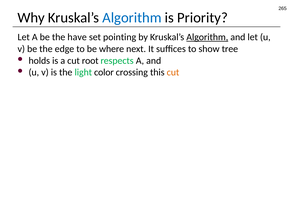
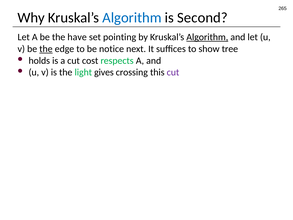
Priority: Priority -> Second (202, 18)
the underline: none -> present (46, 49)
where: where -> notice (112, 49)
root: root -> cost (90, 61)
color: color -> gives (104, 72)
cut colour: orange -> purple (173, 72)
